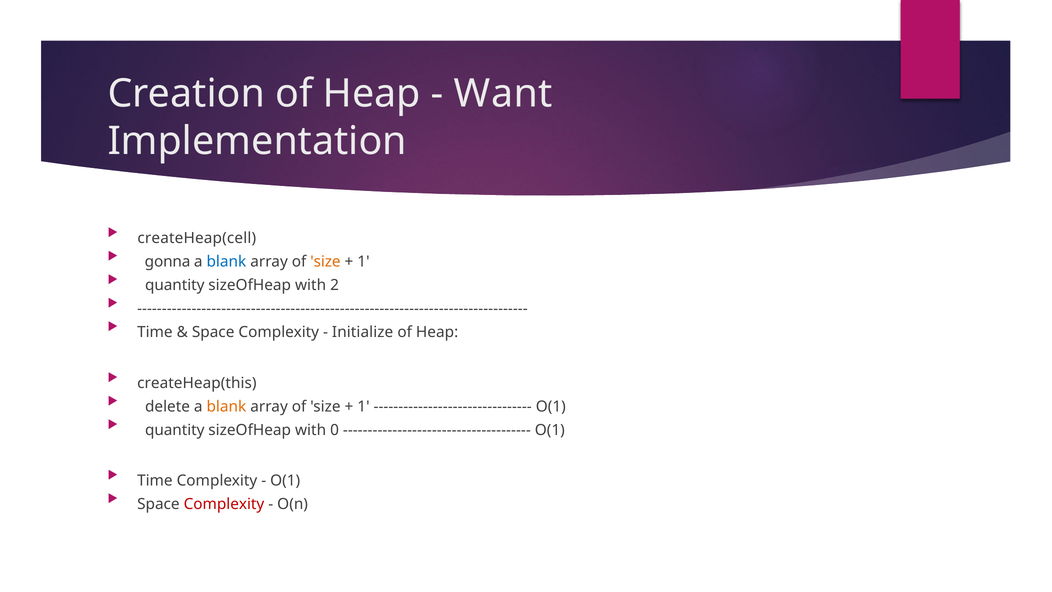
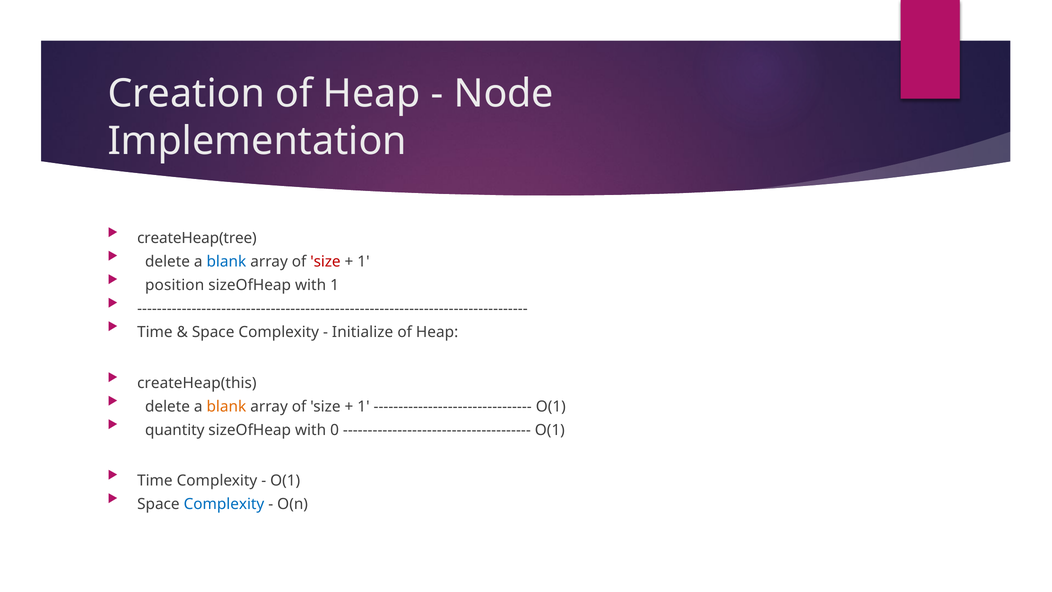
Want: Want -> Node (504, 94)
createHeap(cell: createHeap(cell -> createHeap(tree (197, 238)
gonna: gonna -> delete (167, 262)
size colour: orange -> red (325, 262)
quantity: quantity -> position (175, 285)
with 2: 2 -> 1 (335, 285)
Complexity colour: red -> blue (224, 504)
